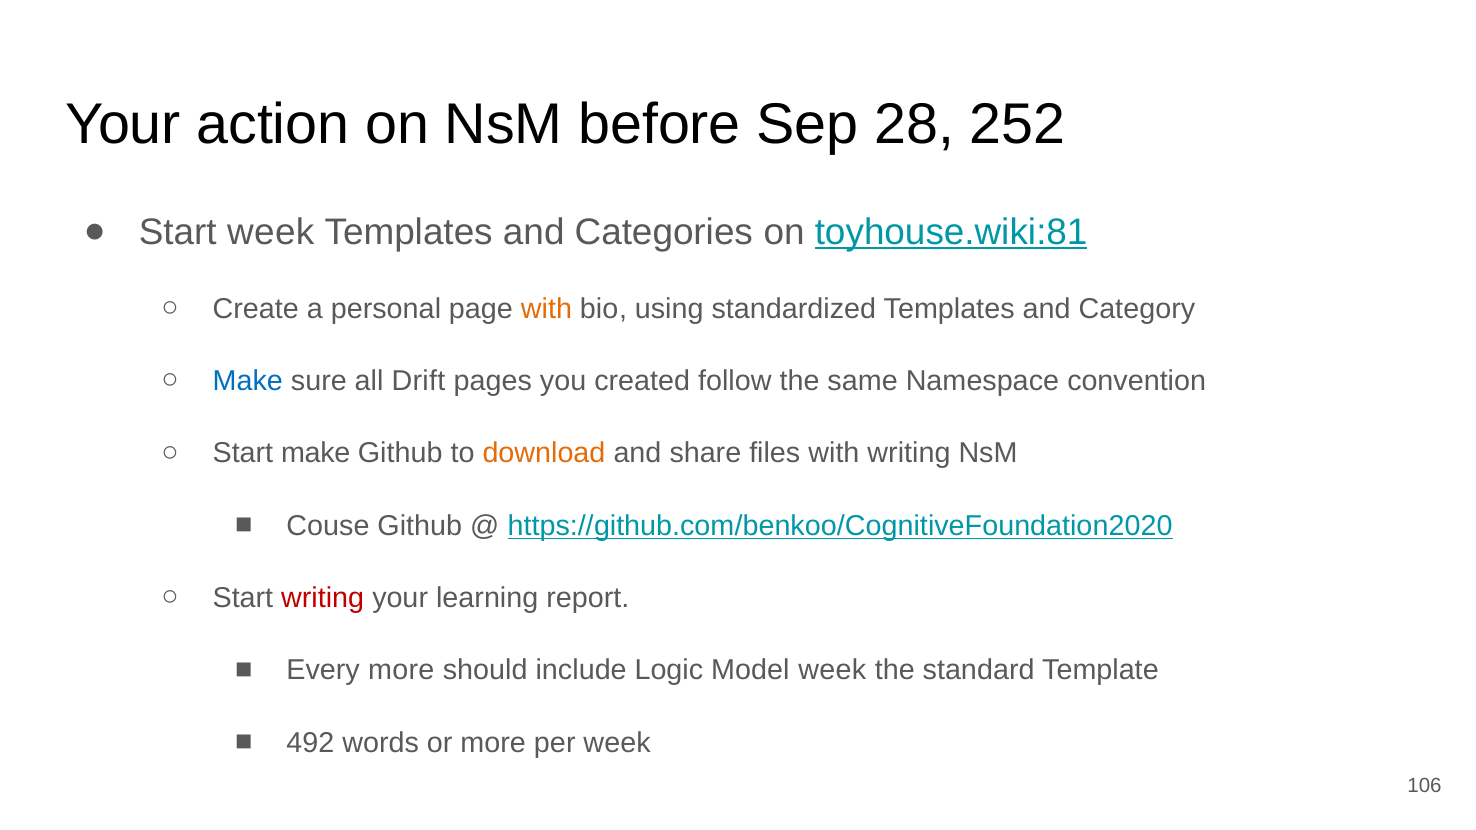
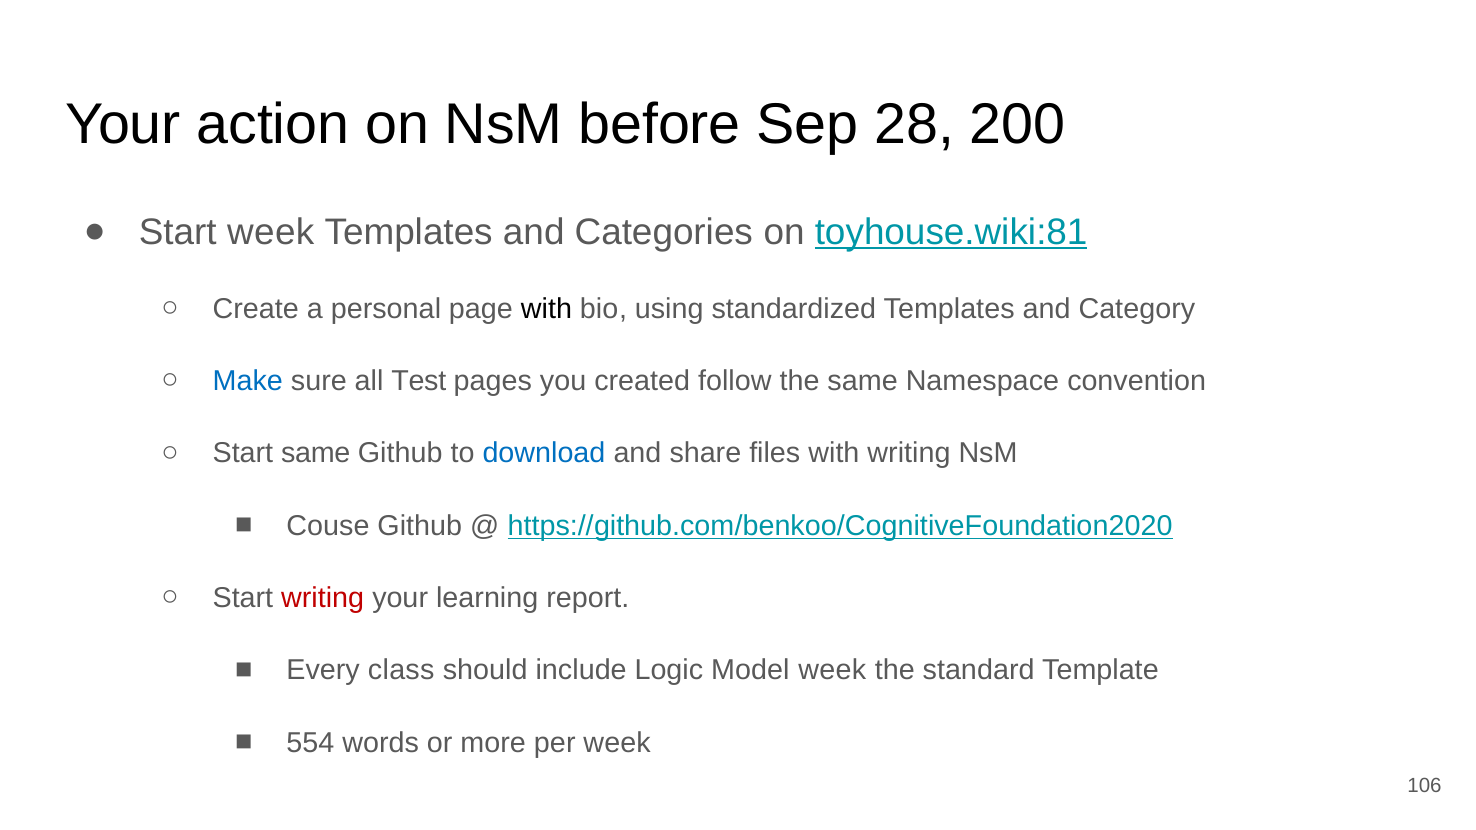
252: 252 -> 200 (1018, 125)
with colour: orange -> black (546, 309)
Drift: Drift -> Test (419, 381)
Start make: make -> same (316, 453)
download colour: orange -> blue (544, 453)
Every more: more -> class (401, 671)
492: 492 -> 554 (310, 743)
